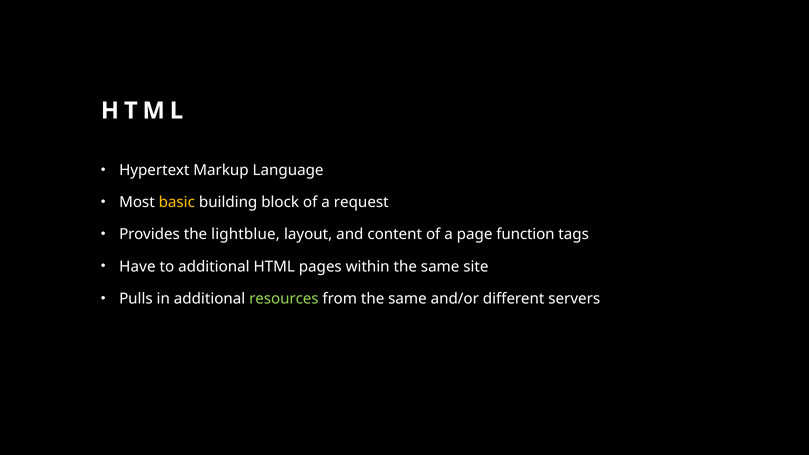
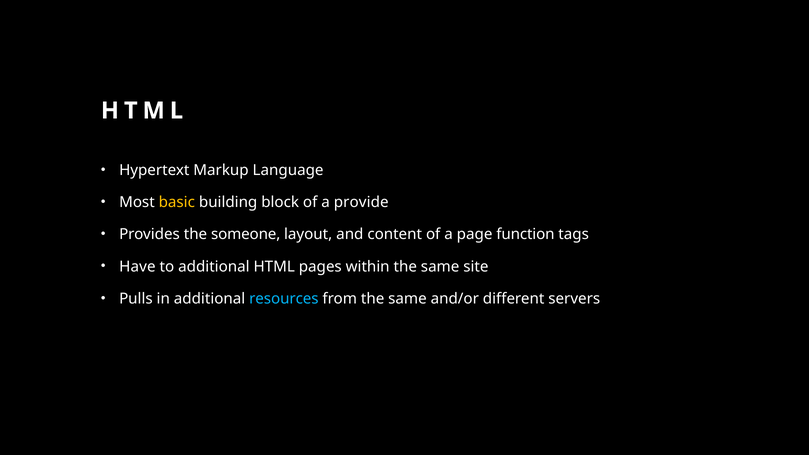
request: request -> provide (361, 202)
lightblue: lightblue -> someone (246, 234)
resources colour: light green -> light blue (284, 299)
